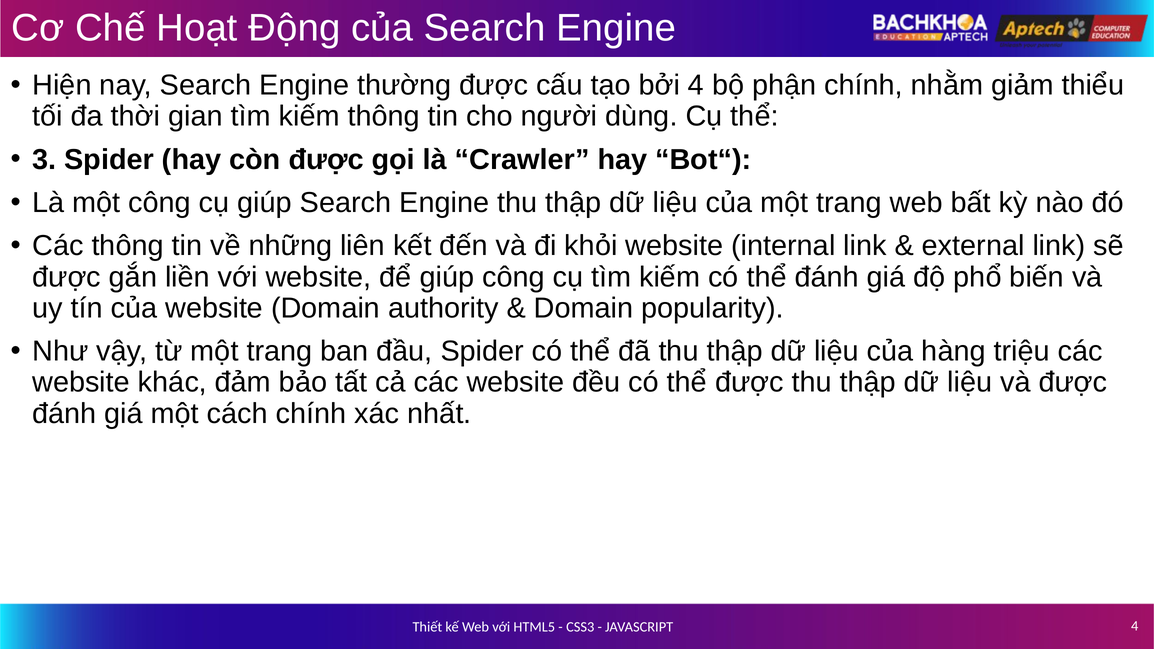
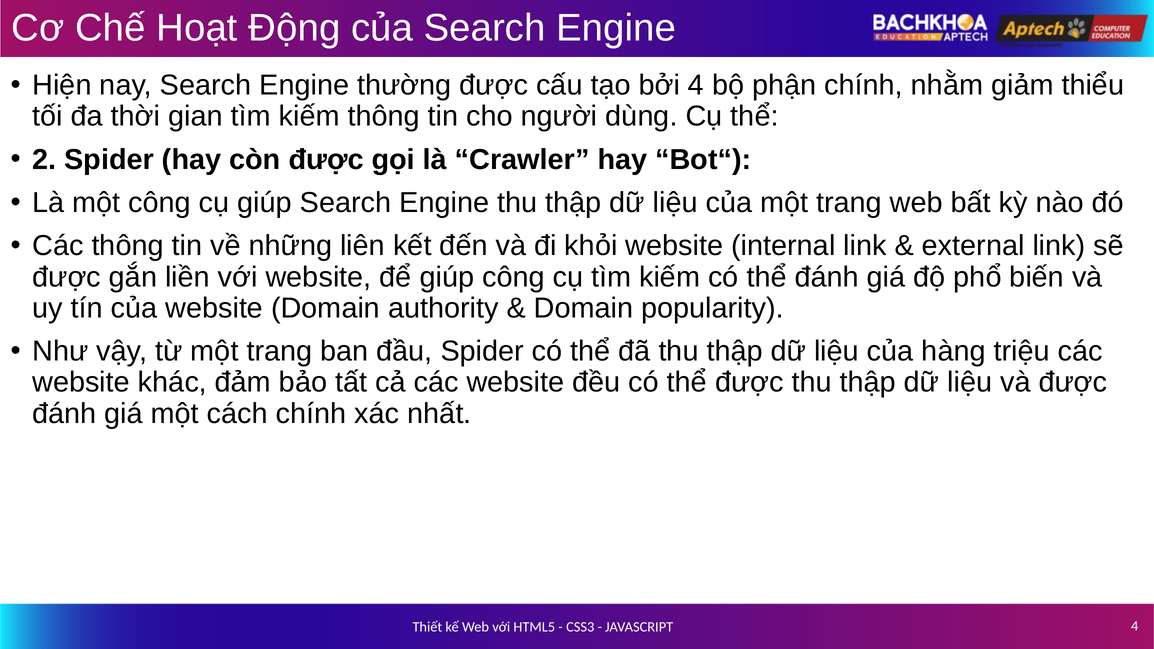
3: 3 -> 2 (44, 160)
